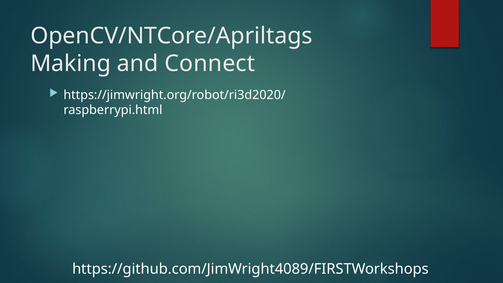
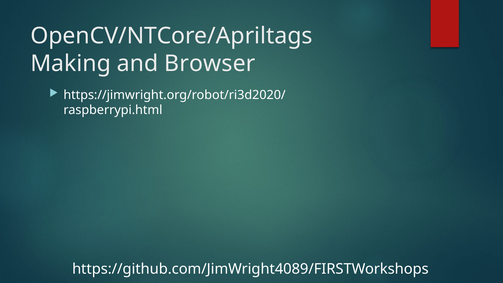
Connect: Connect -> Browser (210, 64)
